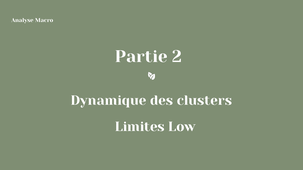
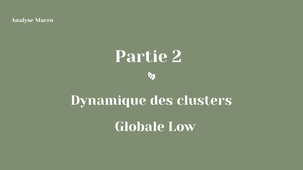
Limites: Limites -> Globale (140, 127)
